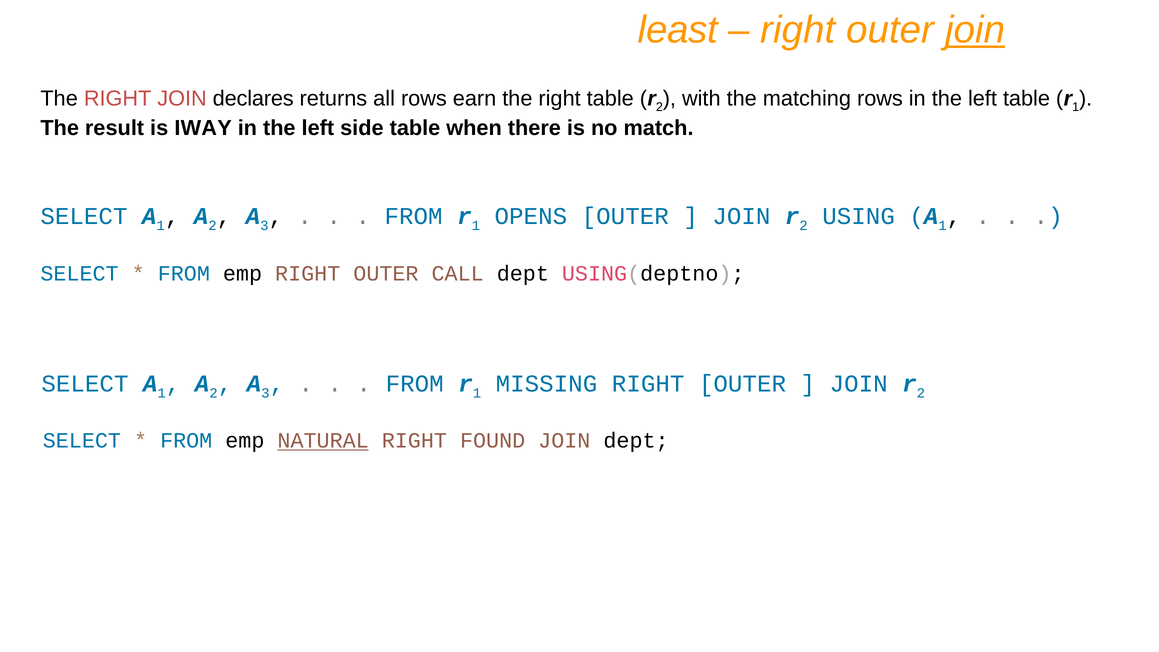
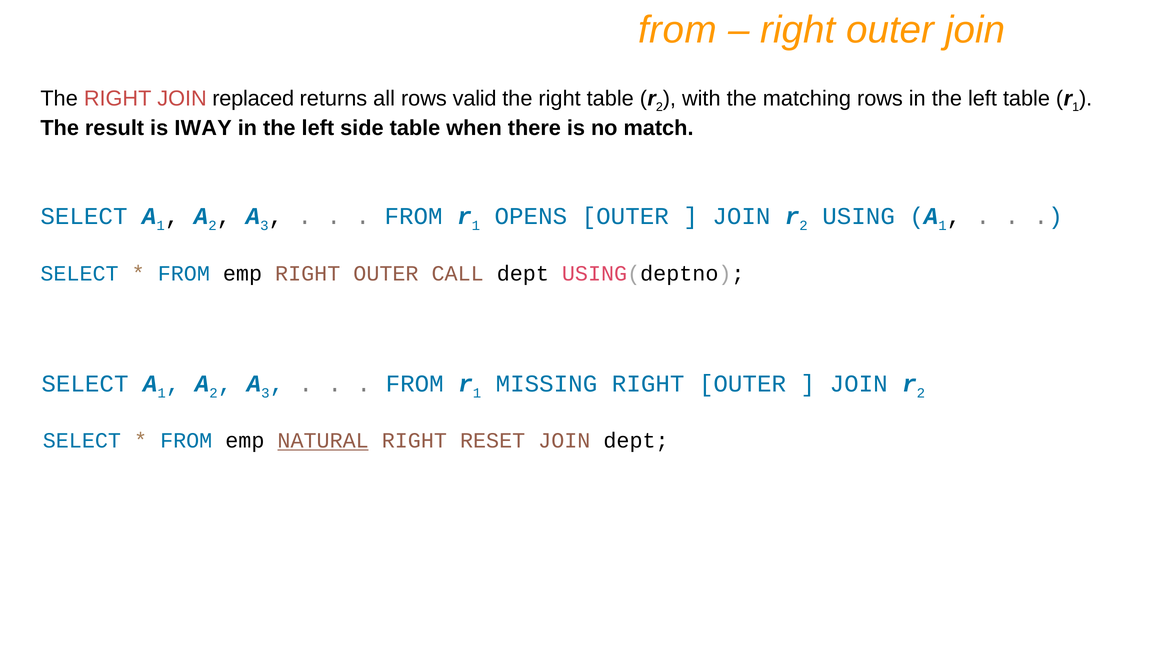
least: least -> from (678, 30)
join underline: present -> none (975, 30)
declares: declares -> replaced (253, 98)
earn: earn -> valid (475, 98)
FOUND: FOUND -> RESET (493, 441)
